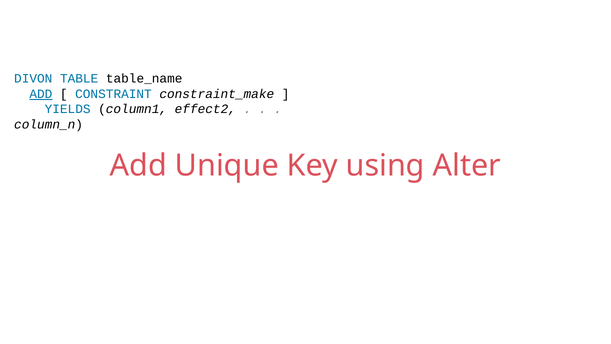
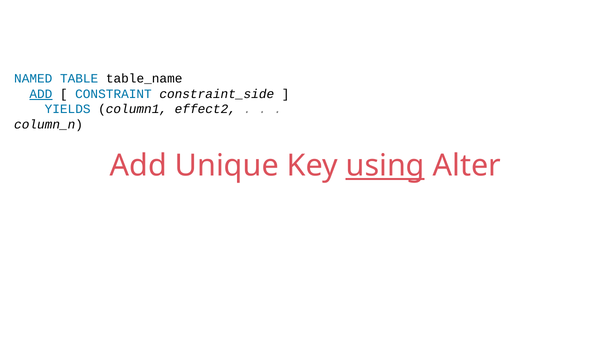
DIVON: DIVON -> NAMED (33, 79)
constraint_make: constraint_make -> constraint_side (217, 94)
using underline: none -> present (385, 166)
